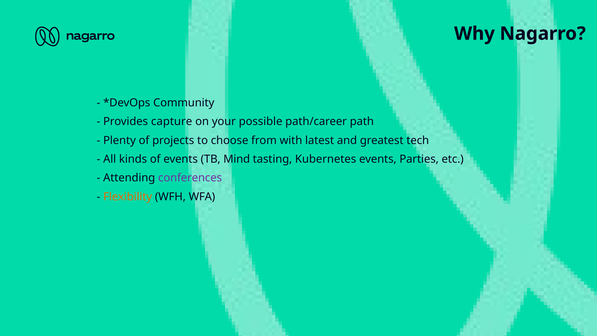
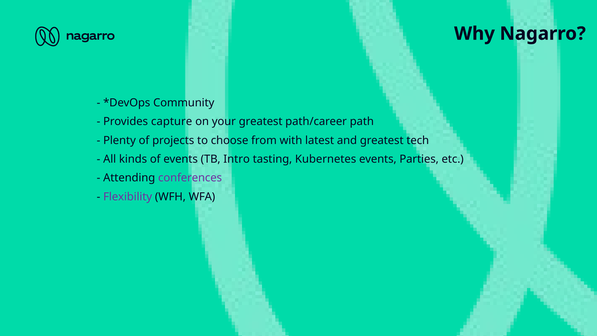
your possible: possible -> greatest (261, 121)
Mind: Mind -> Intro (237, 159)
Flexibility colour: orange -> purple (128, 197)
